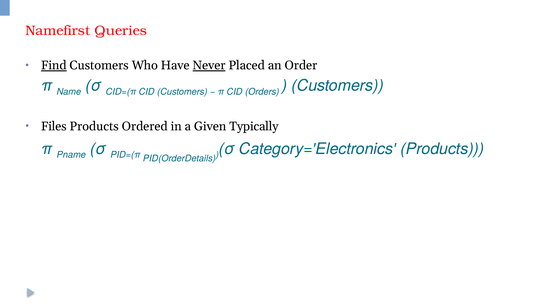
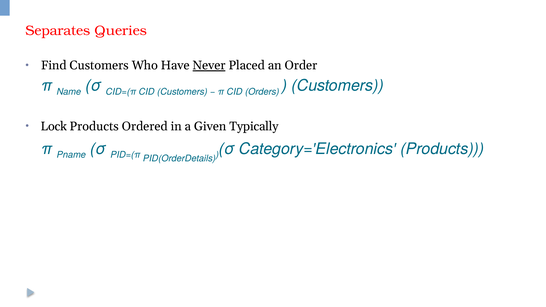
Namefirst: Namefirst -> Separates (58, 31)
Find underline: present -> none (54, 66)
Files: Files -> Lock (54, 126)
